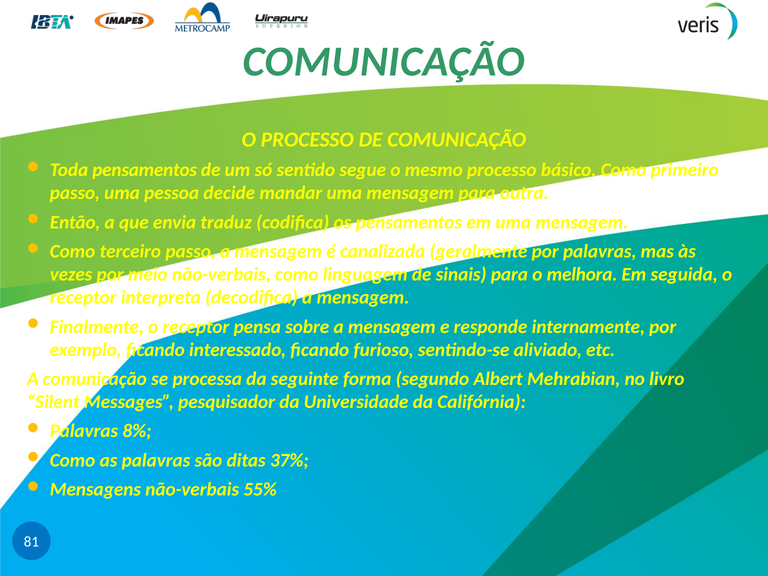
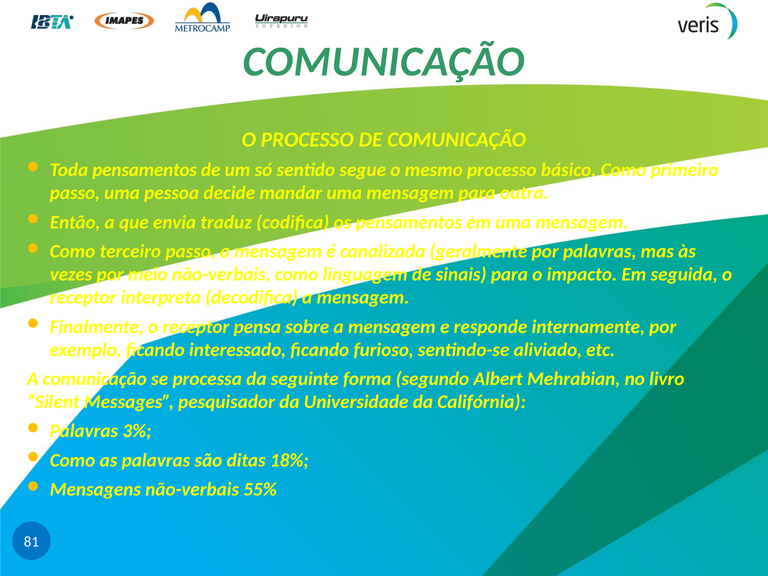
melhora: melhora -> impacto (582, 274)
8%: 8% -> 3% (137, 431)
37%: 37% -> 18% (289, 460)
